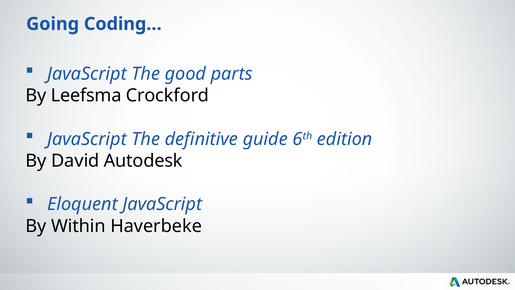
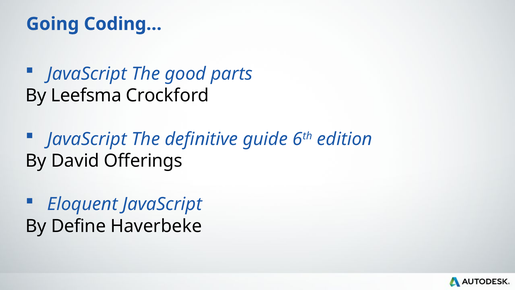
Autodesk: Autodesk -> Offerings (143, 161)
Within: Within -> Define (78, 226)
